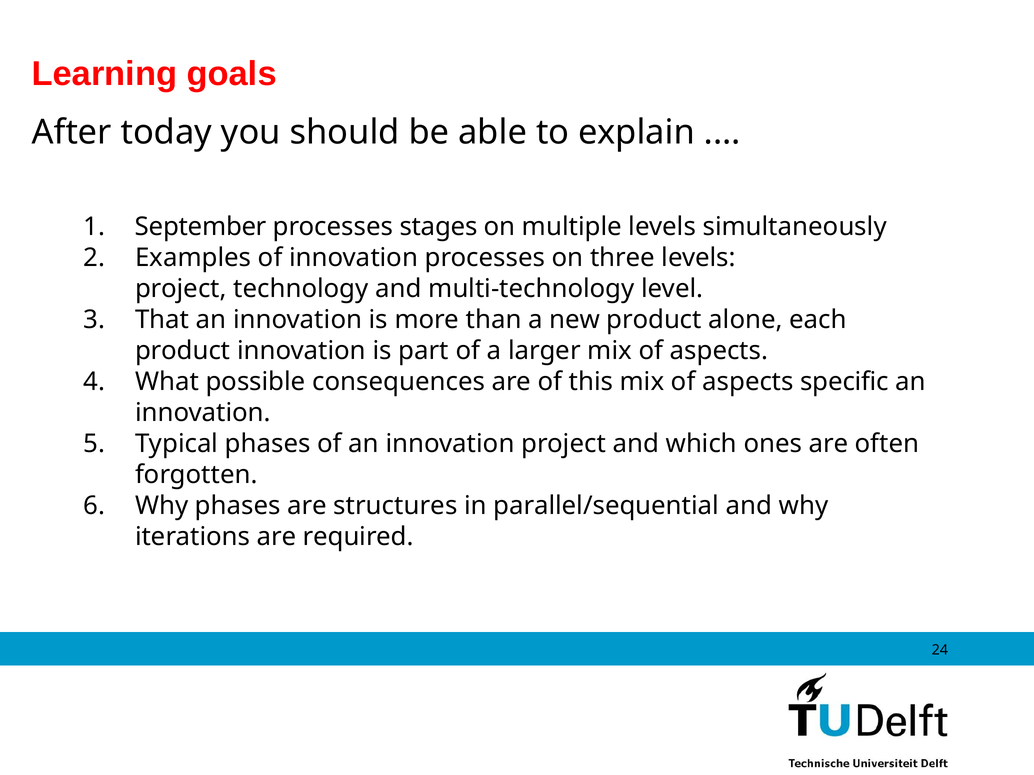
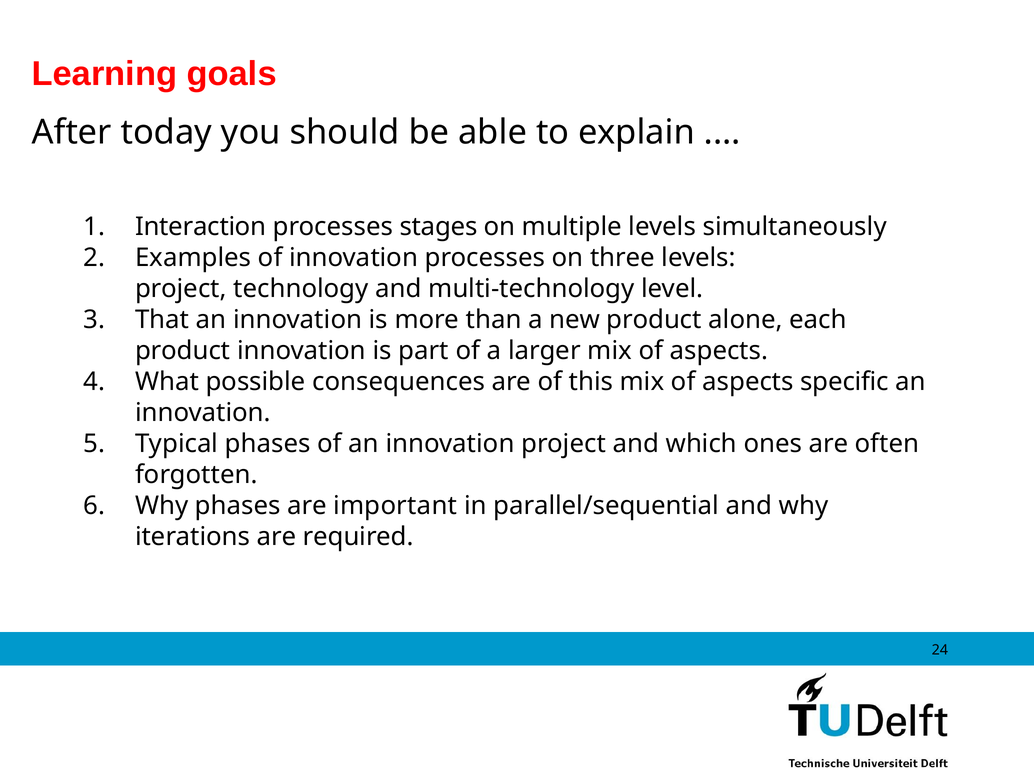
September: September -> Interaction (201, 227)
structures: structures -> important (395, 506)
